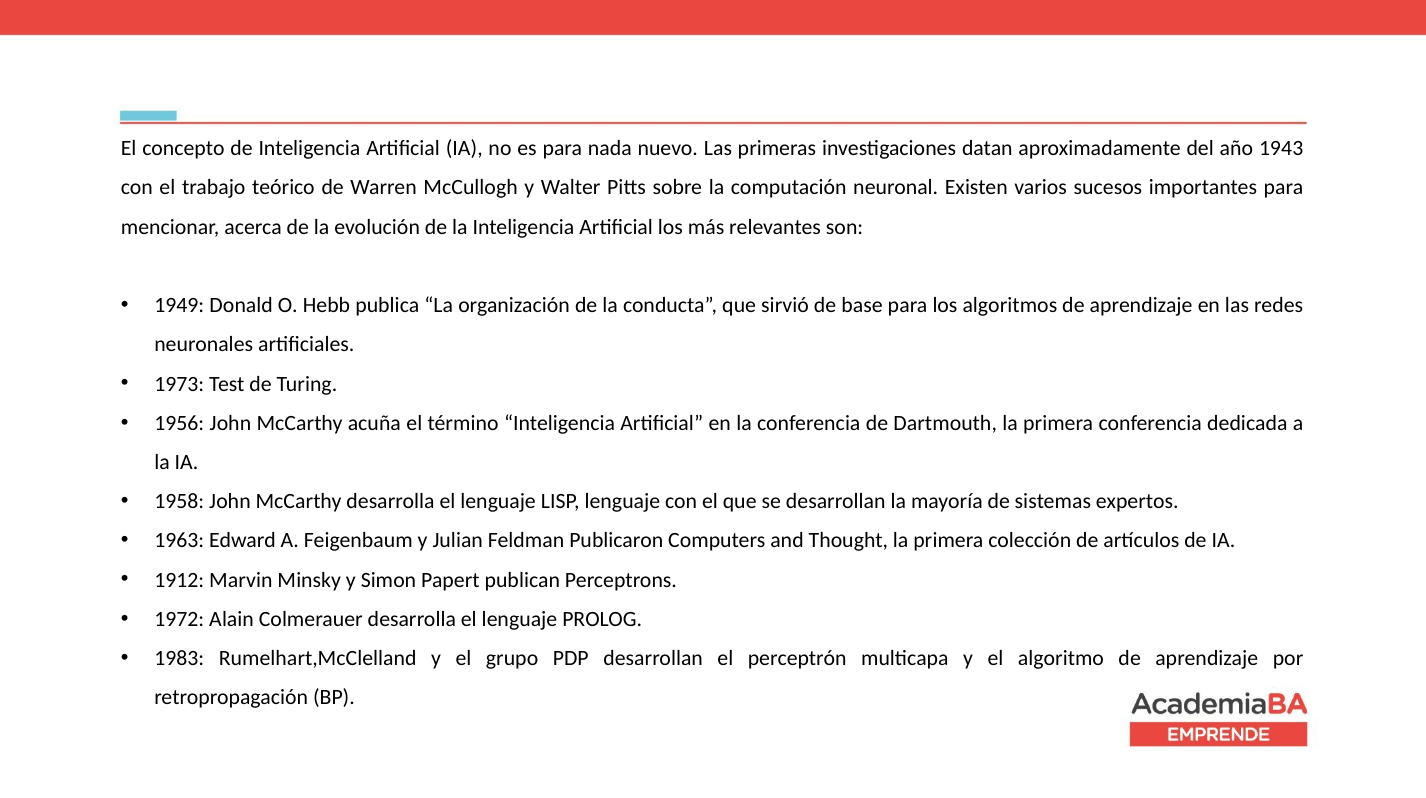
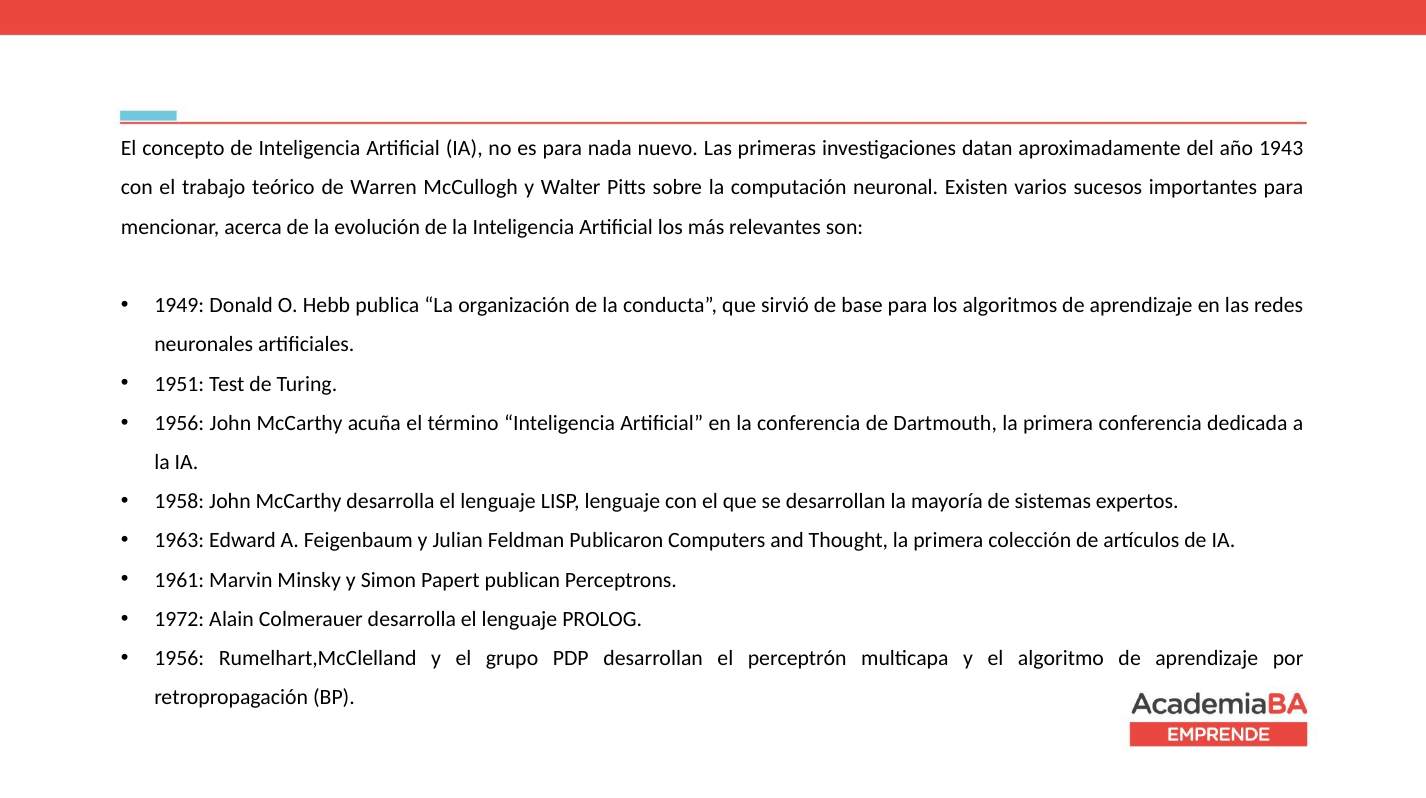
1973: 1973 -> 1951 (179, 384)
1912: 1912 -> 1961 (179, 580)
1983: 1983 -> 1956 (179, 659)
